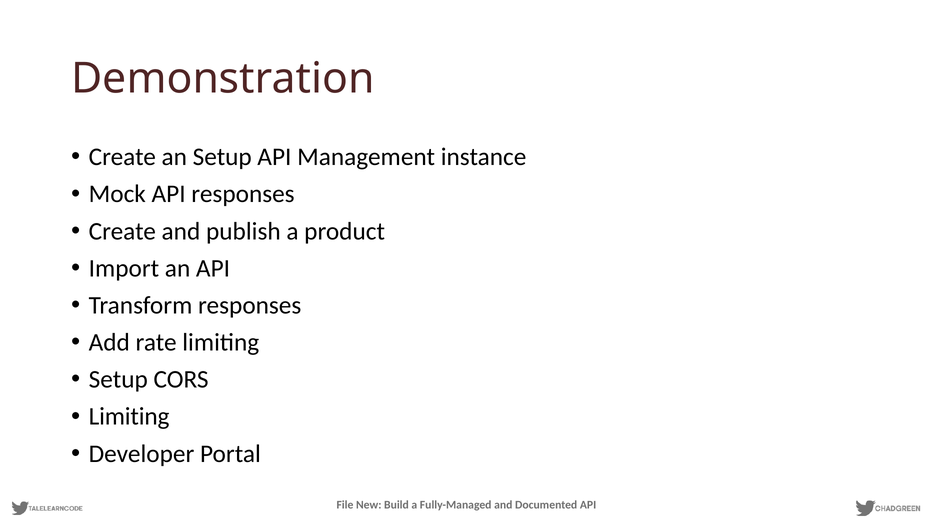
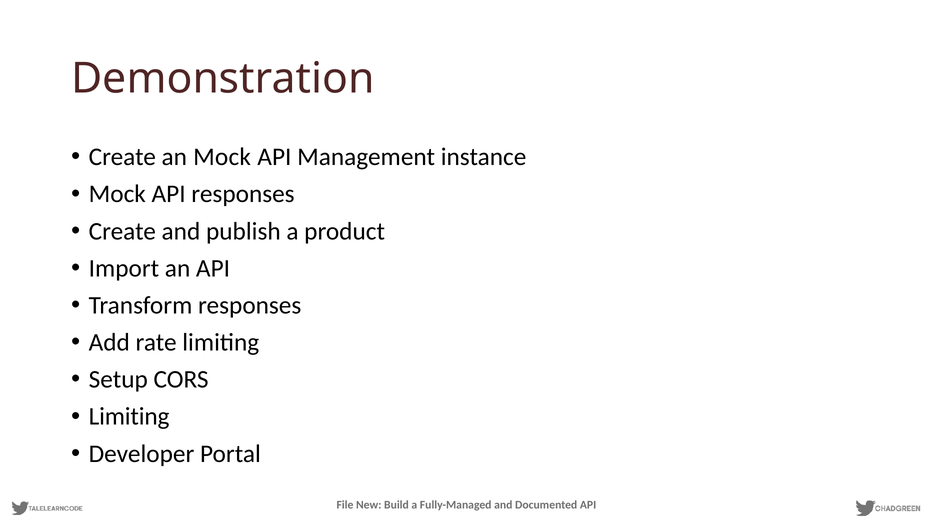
an Setup: Setup -> Mock (222, 157)
